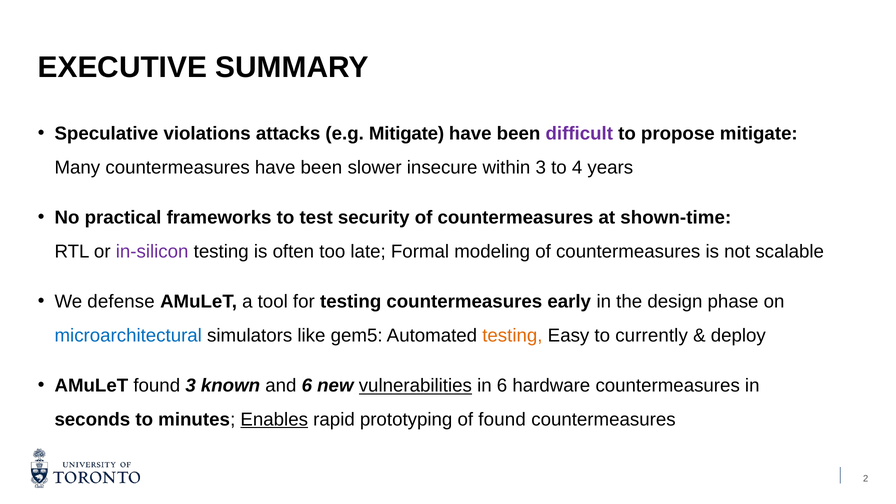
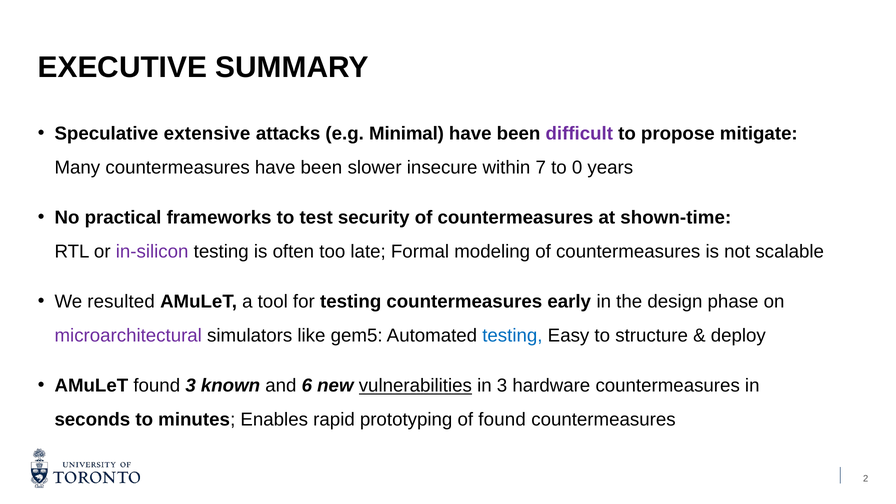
violations: violations -> extensive (207, 134)
e.g Mitigate: Mitigate -> Minimal (406, 134)
within 3: 3 -> 7 (541, 167)
4: 4 -> 0 (577, 167)
defense: defense -> resulted (121, 302)
microarchitectural colour: blue -> purple (128, 335)
testing colour: orange -> blue (512, 335)
currently: currently -> structure (652, 335)
in 6: 6 -> 3 (502, 386)
Enables underline: present -> none (274, 419)
